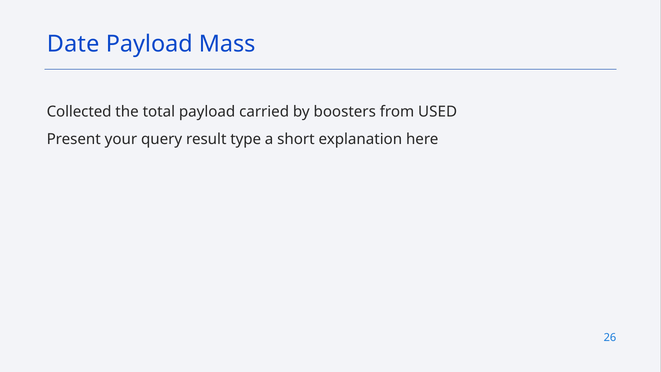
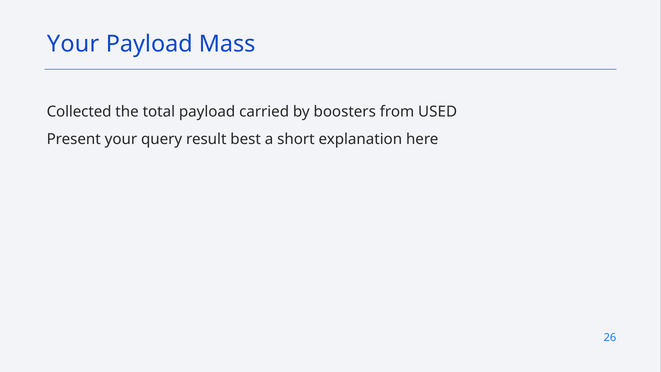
Date: Date -> Your (73, 44)
type: type -> best (246, 139)
